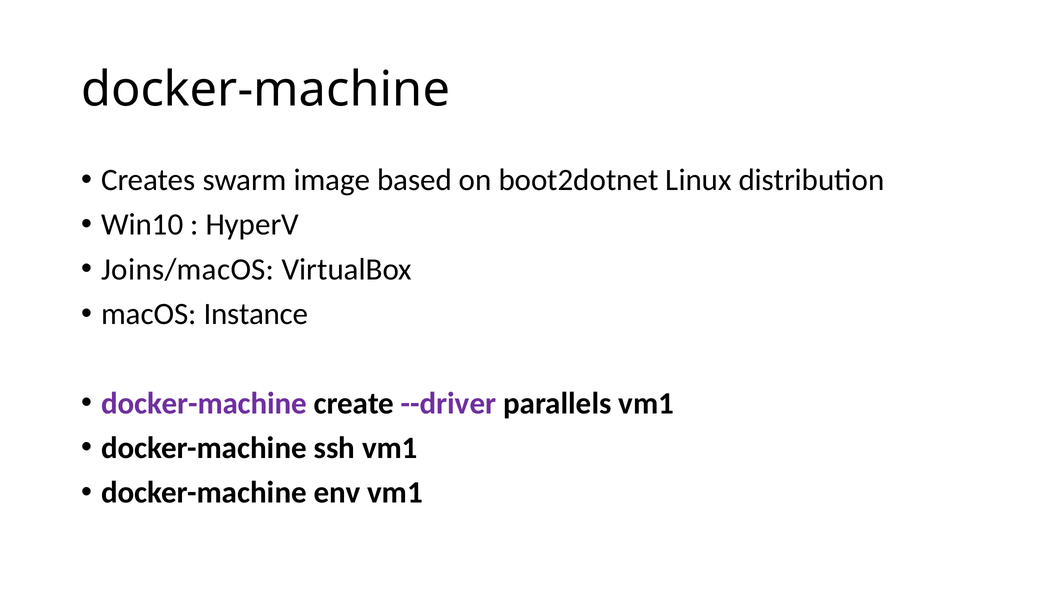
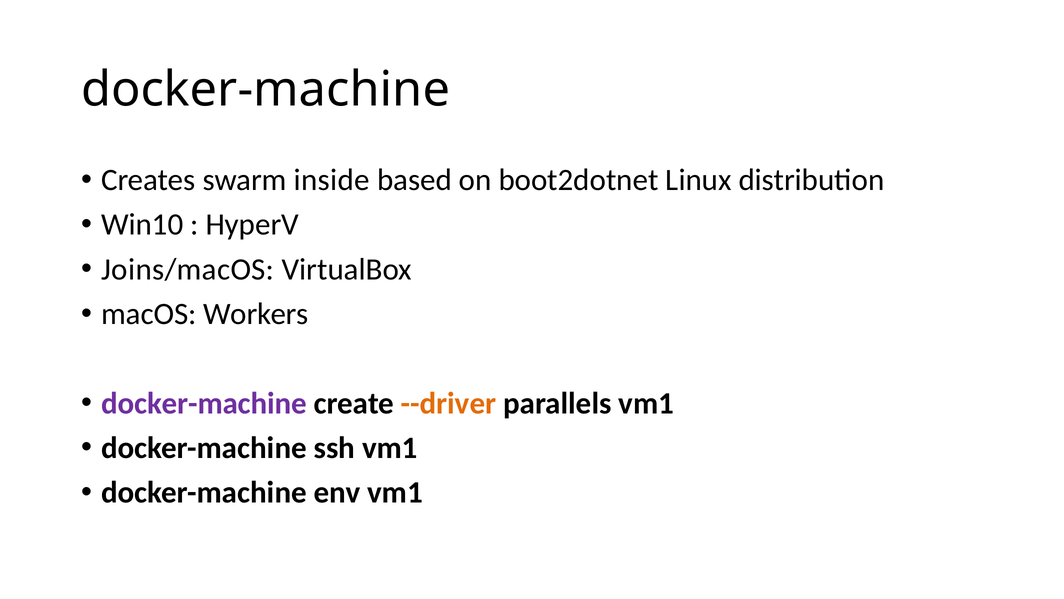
image: image -> inside (332, 180)
Instance: Instance -> Workers (256, 314)
--driver colour: purple -> orange (449, 403)
